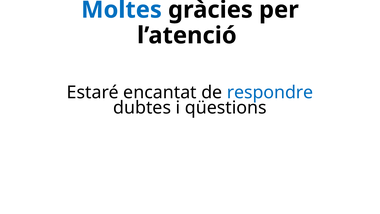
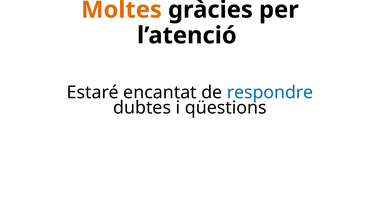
Moltes colour: blue -> orange (121, 10)
